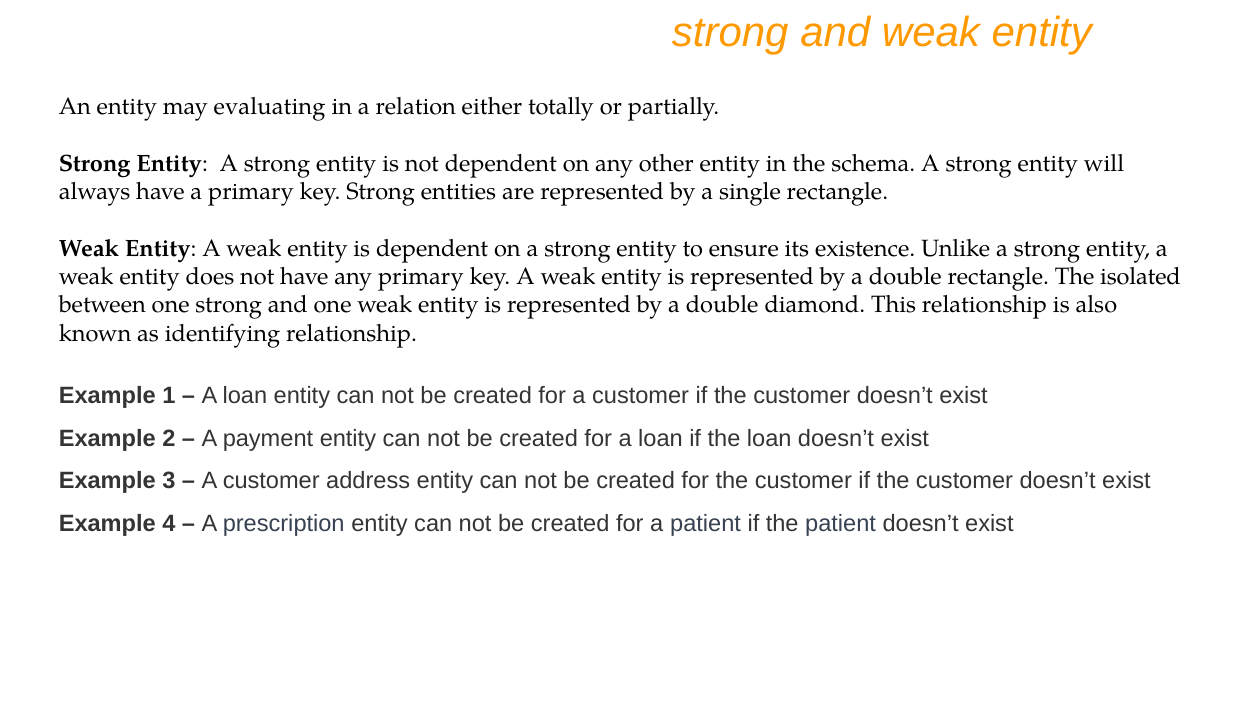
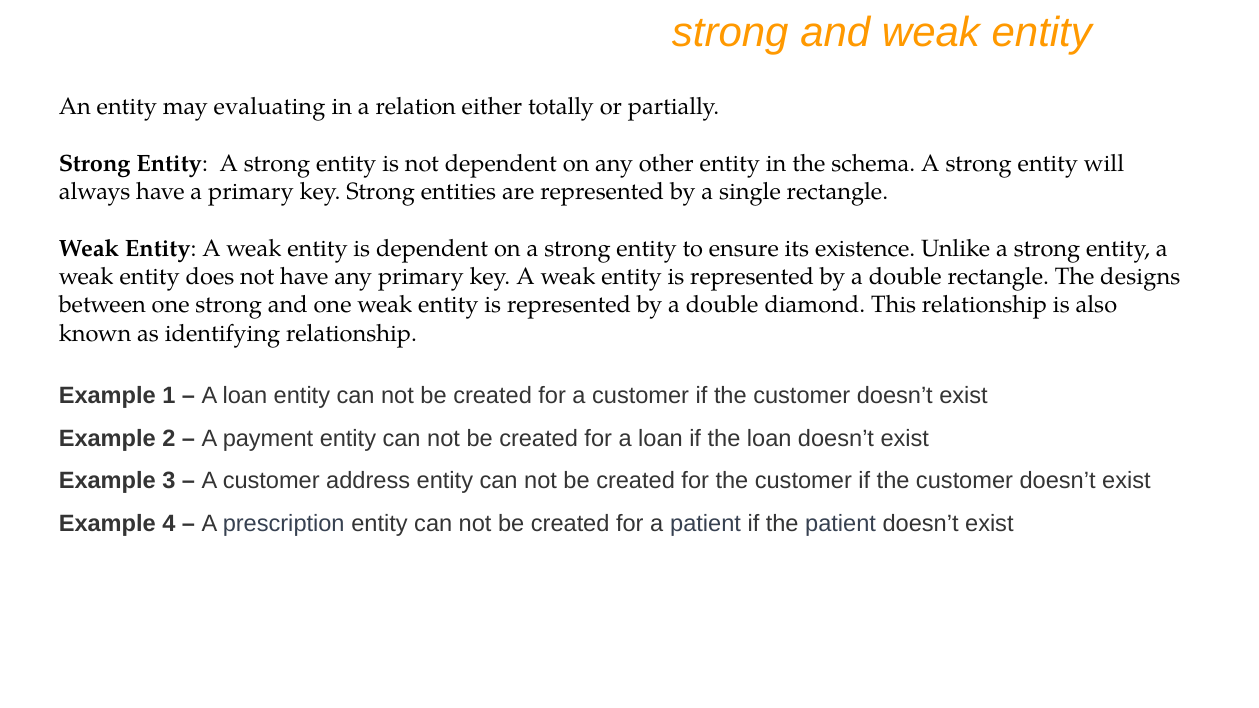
isolated: isolated -> designs (1140, 277)
